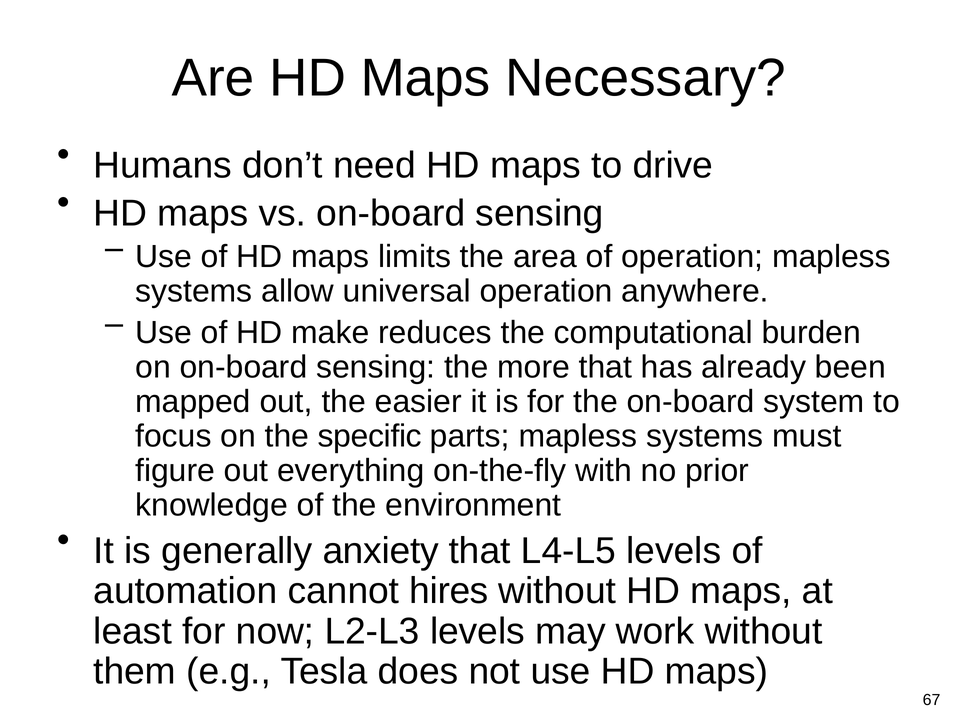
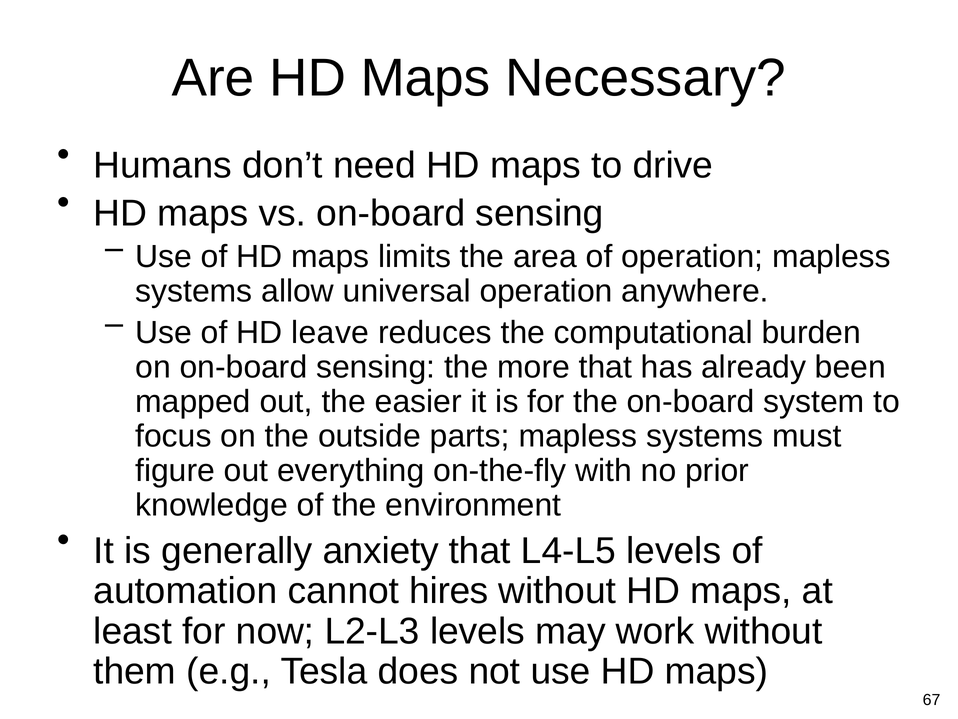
make: make -> leave (330, 332)
specific: specific -> outside (370, 436)
